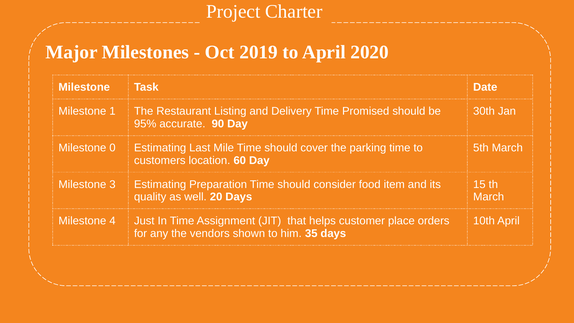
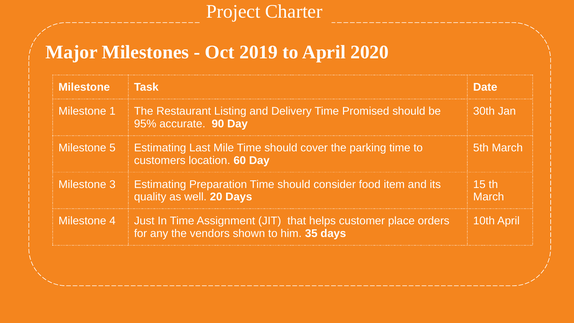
0: 0 -> 5 (112, 148)
